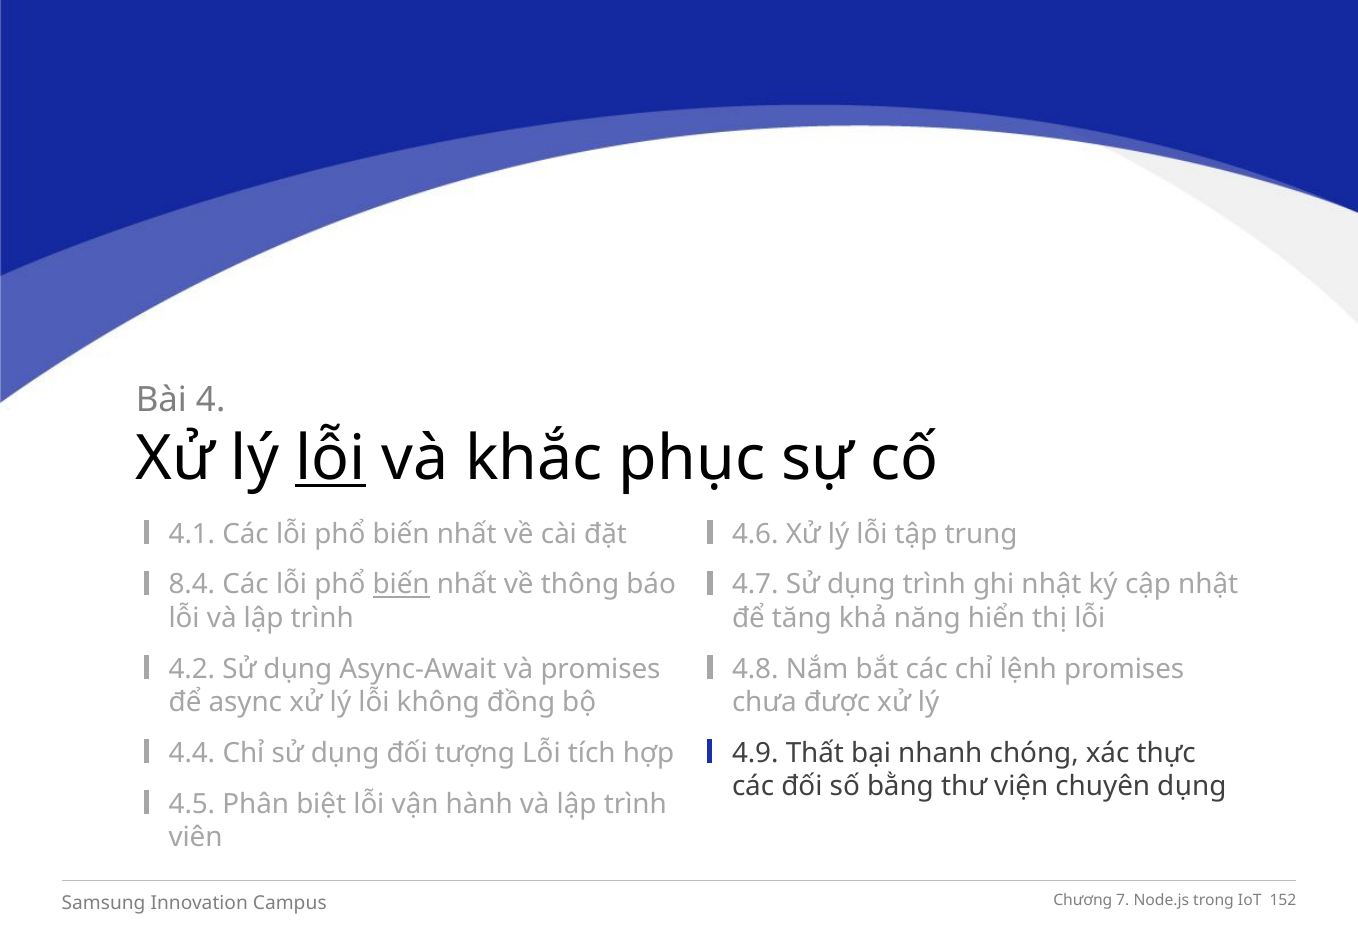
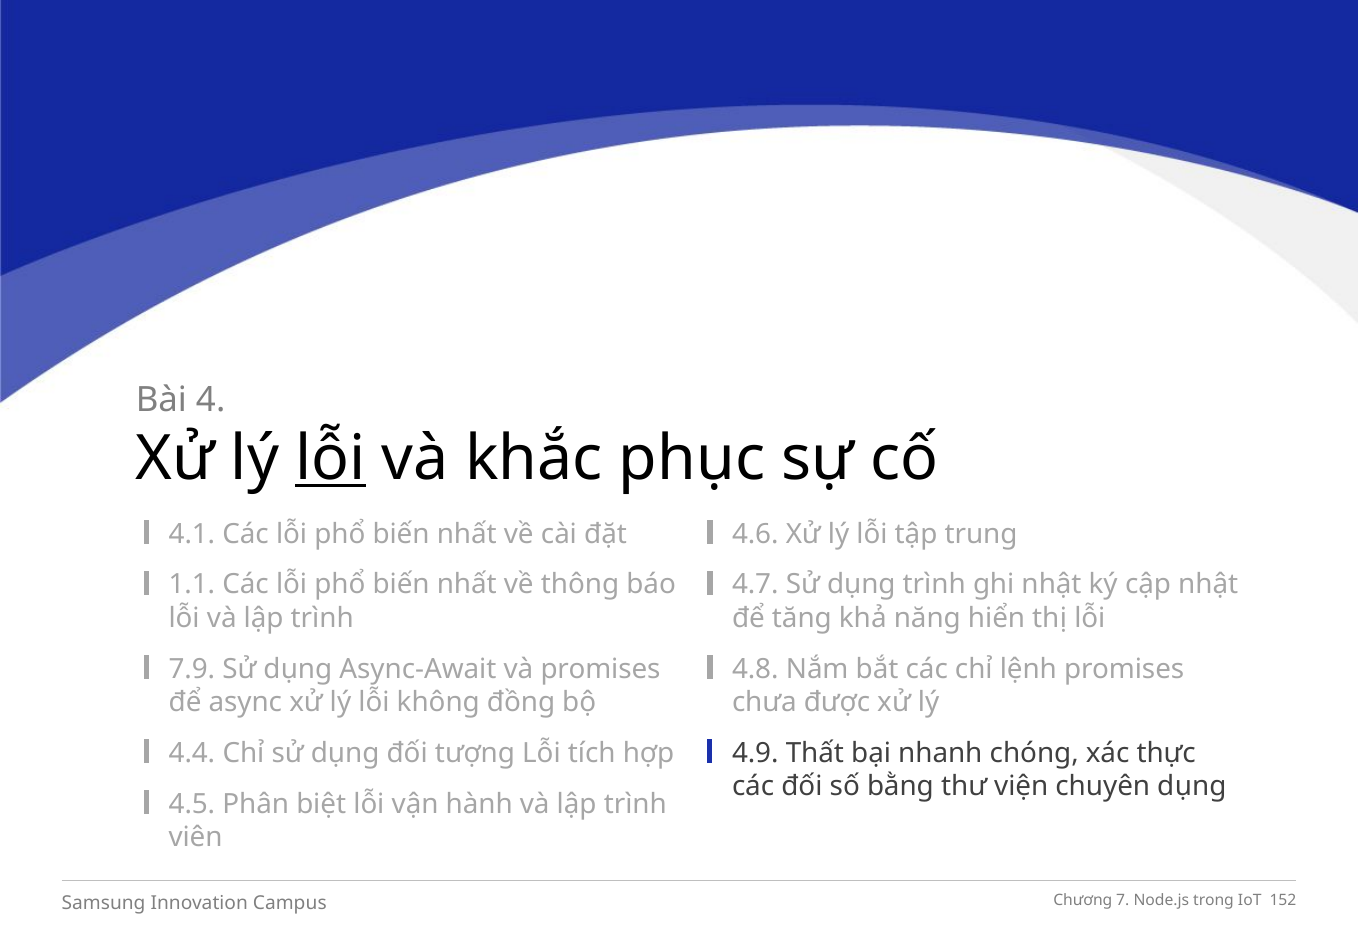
8.4: 8.4 -> 1.1 (192, 585)
biến underline: present -> none (401, 585)
4.2: 4.2 -> 7.9 (192, 669)
